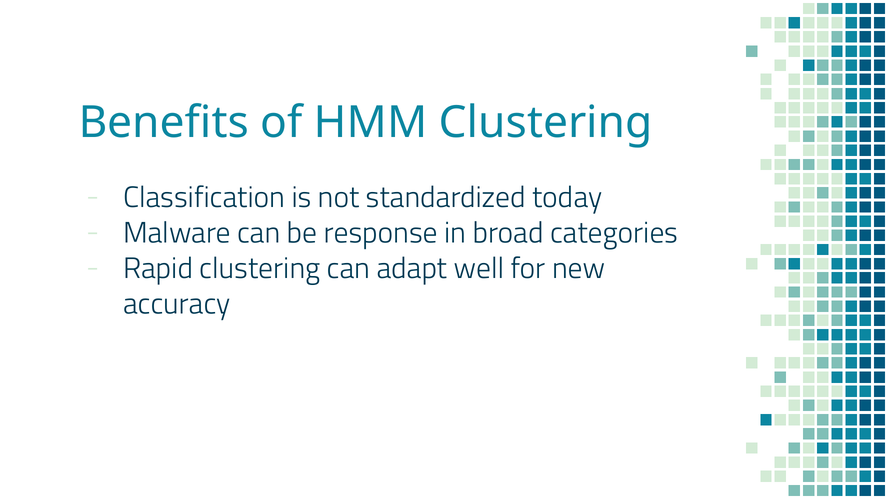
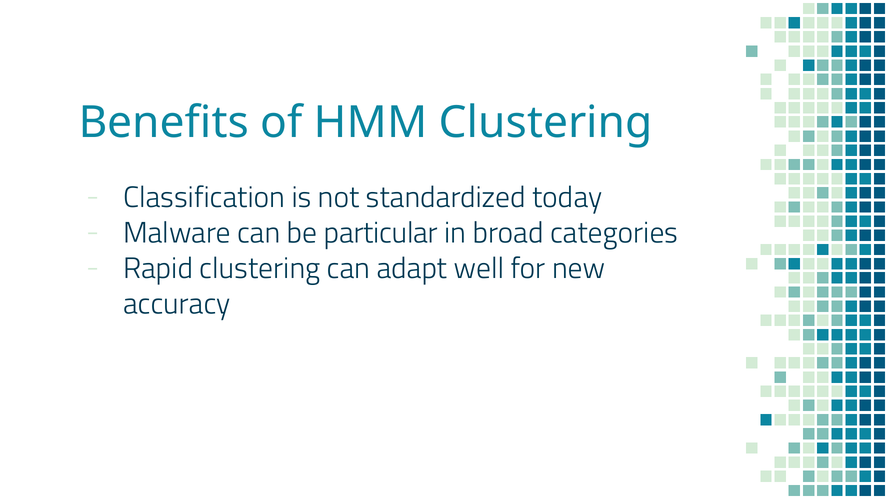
response: response -> particular (381, 233)
